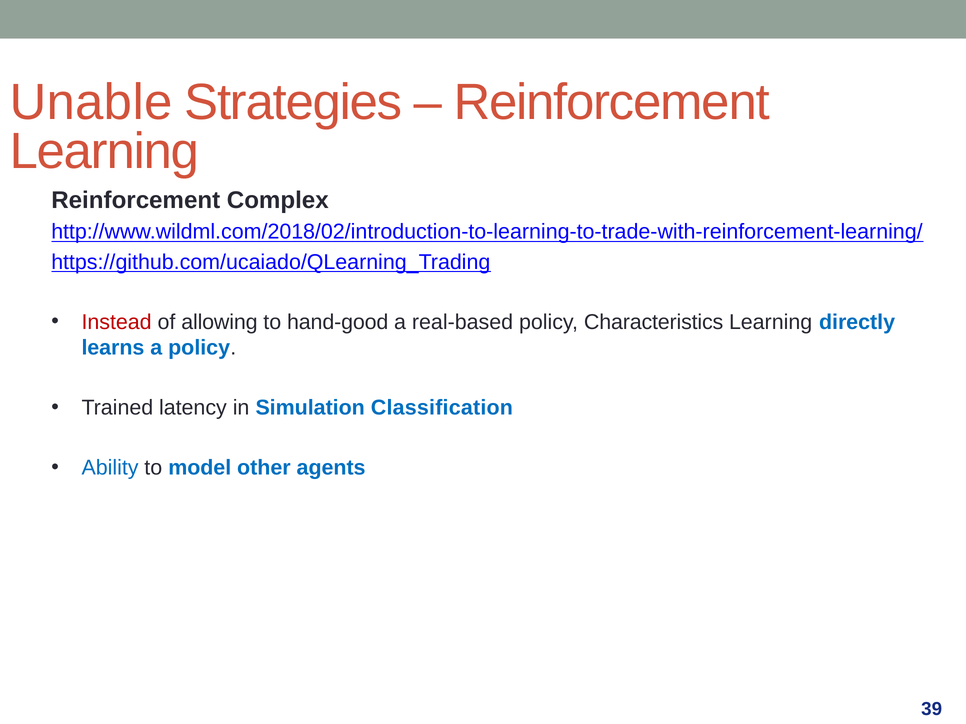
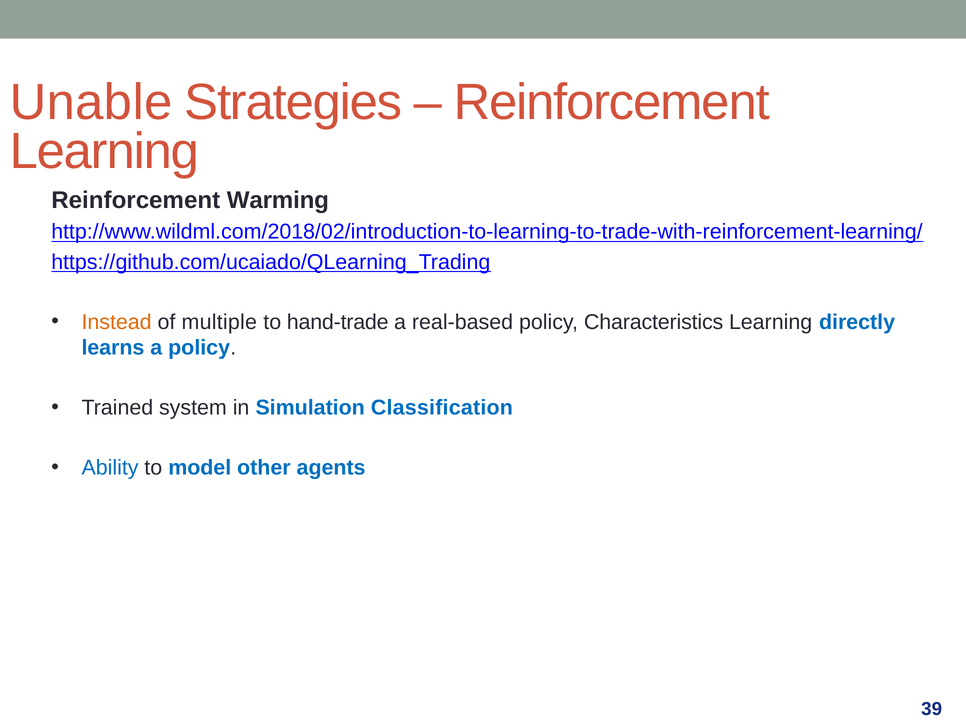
Complex: Complex -> Warming (278, 201)
Instead colour: red -> orange (117, 322)
allowing: allowing -> multiple (219, 322)
hand-good: hand-good -> hand-trade (338, 322)
latency: latency -> system (193, 408)
